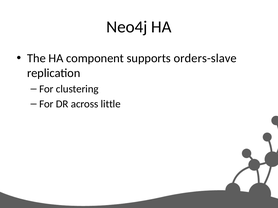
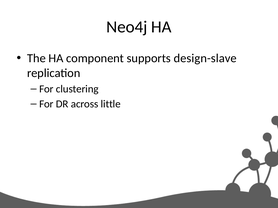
orders-slave: orders-slave -> design-slave (205, 58)
